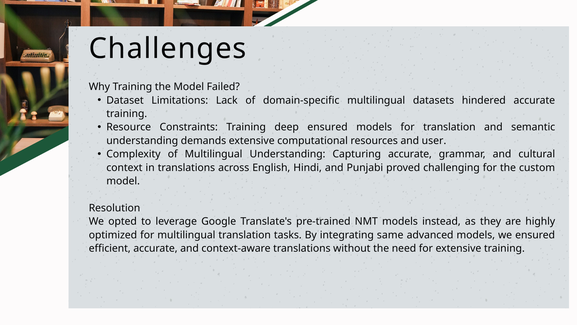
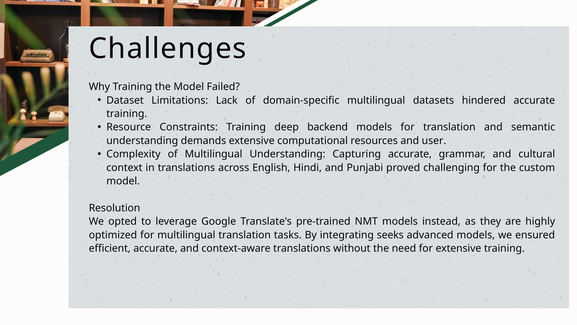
deep ensured: ensured -> backend (328, 127)
same: same -> seeks (390, 235)
